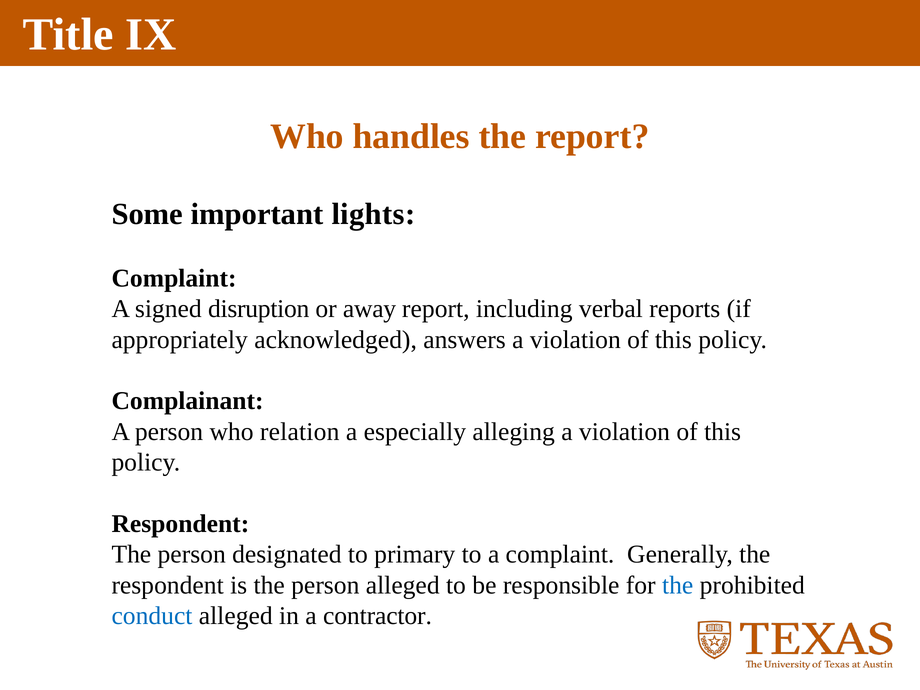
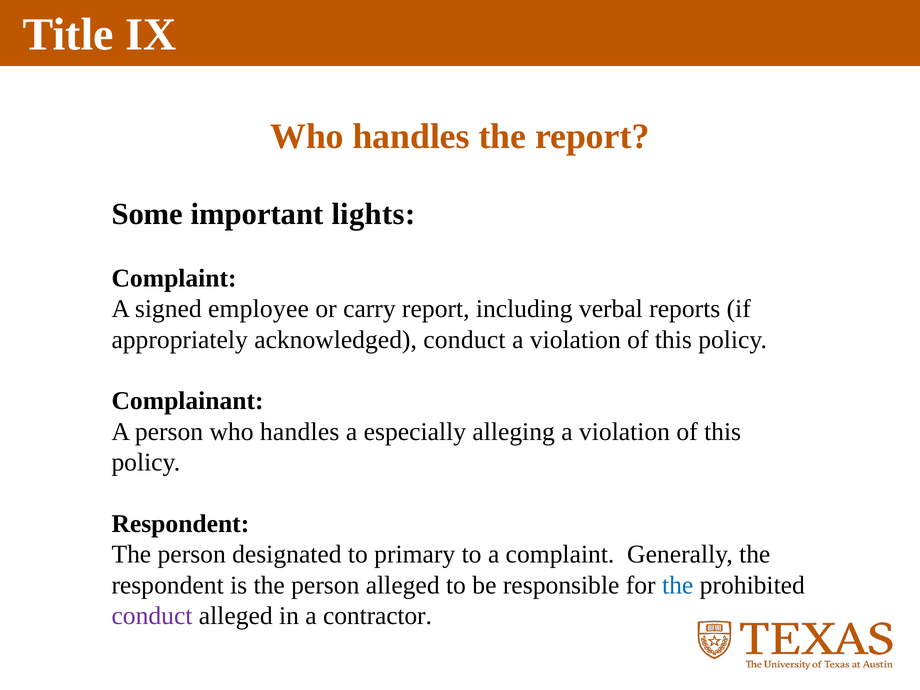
disruption: disruption -> employee (258, 309)
away: away -> carry (369, 309)
acknowledged answers: answers -> conduct (464, 340)
person who relation: relation -> handles (300, 432)
conduct colour: blue -> purple (152, 616)
